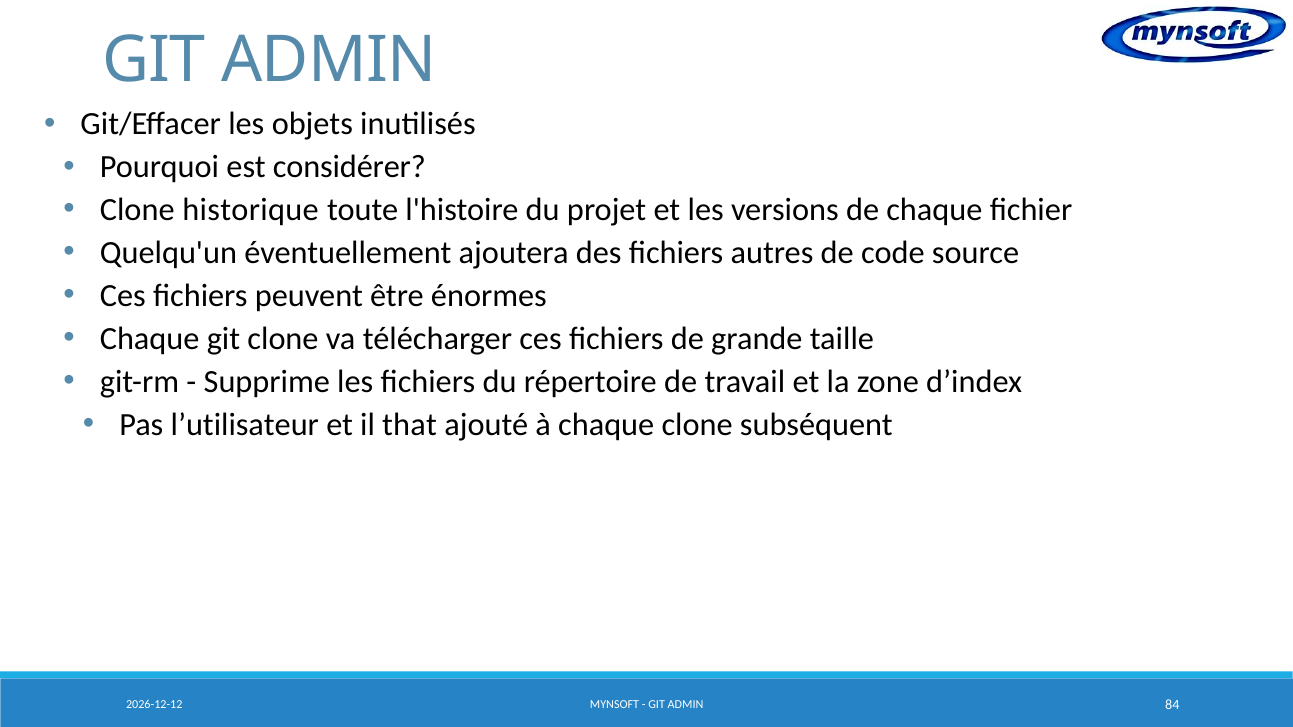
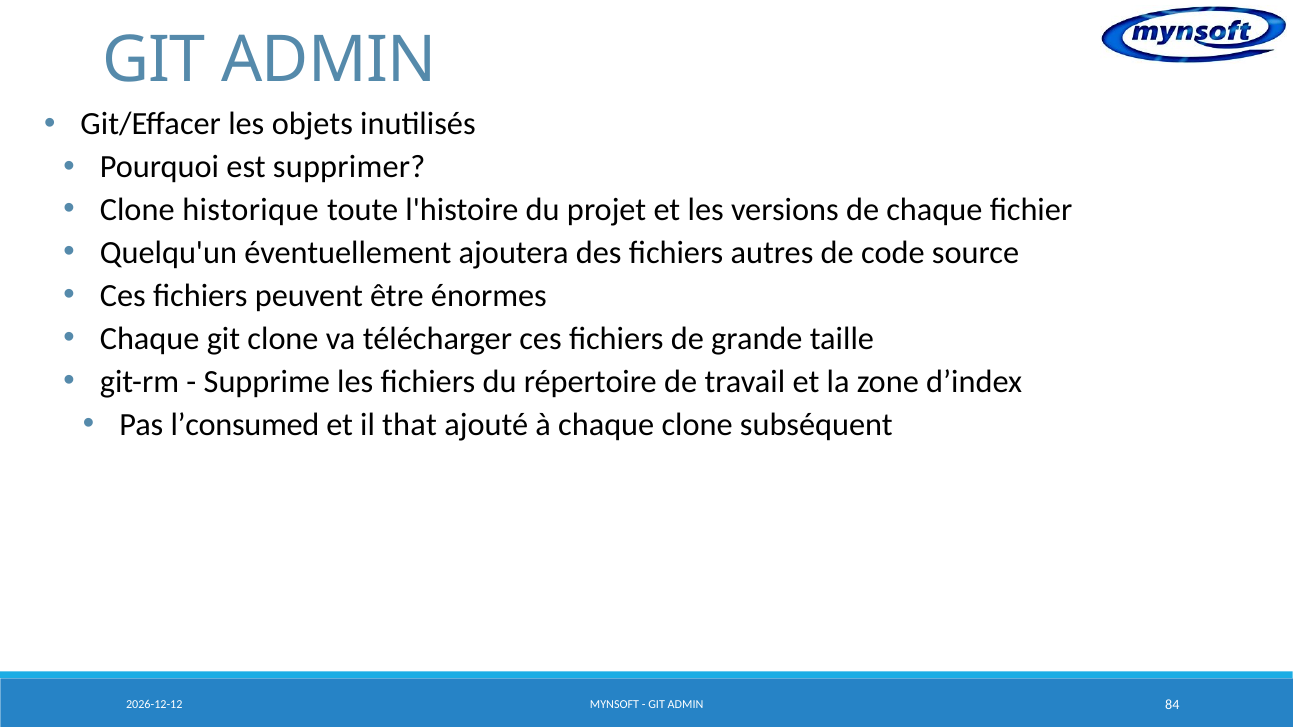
considérer: considérer -> supprimer (349, 167)
l’utilisateur: l’utilisateur -> l’consumed (245, 425)
